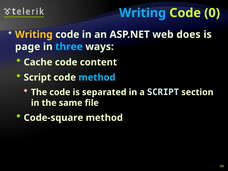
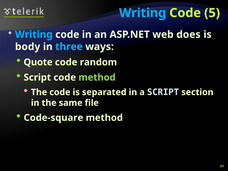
0: 0 -> 5 (212, 13)
Writing colour: yellow -> light blue (34, 35)
page: page -> body (28, 47)
Cache: Cache -> Quote (38, 62)
content: content -> random (98, 62)
method colour: light blue -> light green (97, 77)
